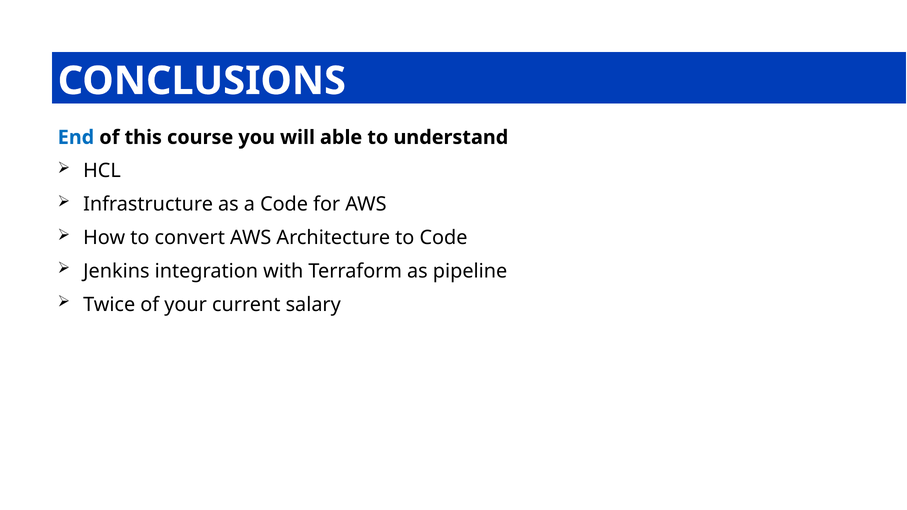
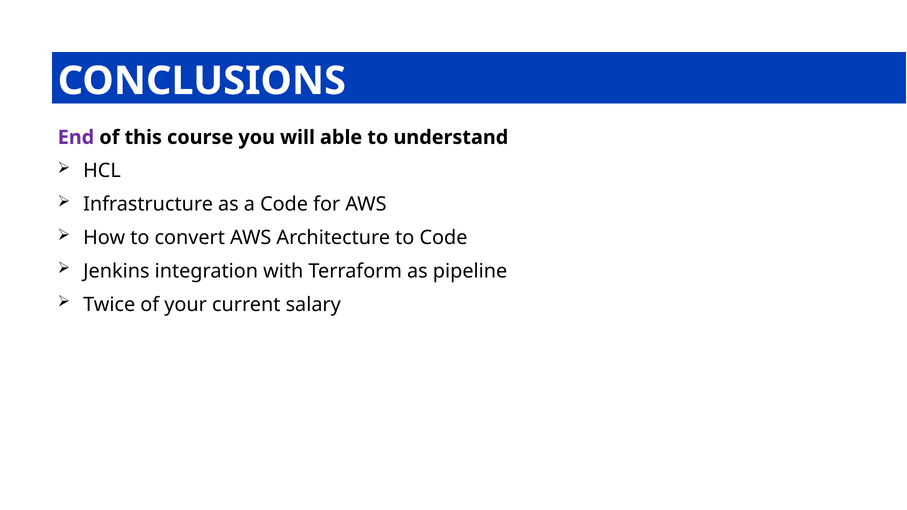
End colour: blue -> purple (76, 137)
